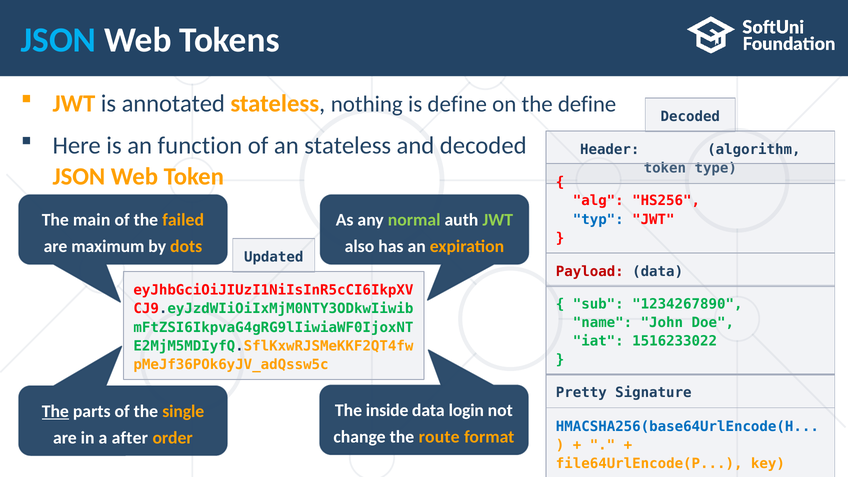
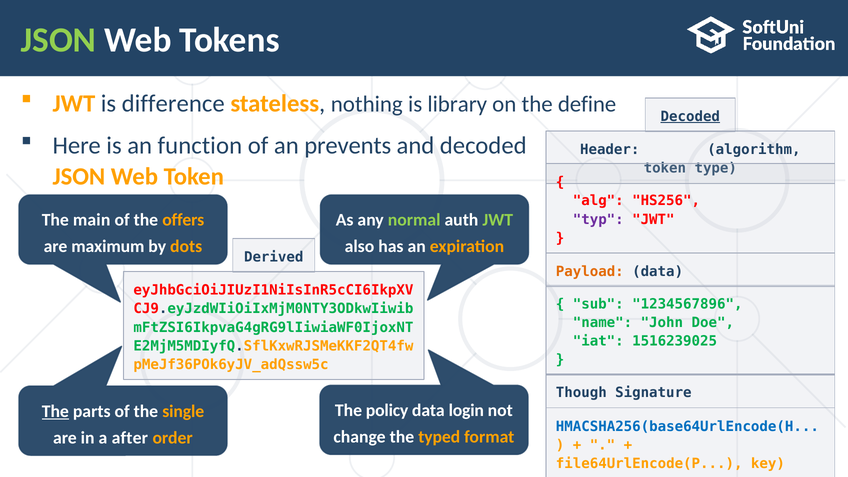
JSON colour: light blue -> light green (58, 40)
annotated: annotated -> difference (173, 104)
is define: define -> library (457, 104)
Decoded underline: none -> present (690, 117)
an stateless: stateless -> prevents (348, 146)
failed: failed -> offers (183, 220)
typ colour: blue -> purple (598, 219)
Updated: Updated -> Derived (274, 257)
Payload colour: red -> orange (590, 272)
1234267890: 1234267890 -> 1234567896 (687, 304)
1516233022: 1516233022 -> 1516239025 (675, 341)
Pretty: Pretty -> Though (581, 393)
inside: inside -> policy (387, 410)
route: route -> typed (439, 437)
